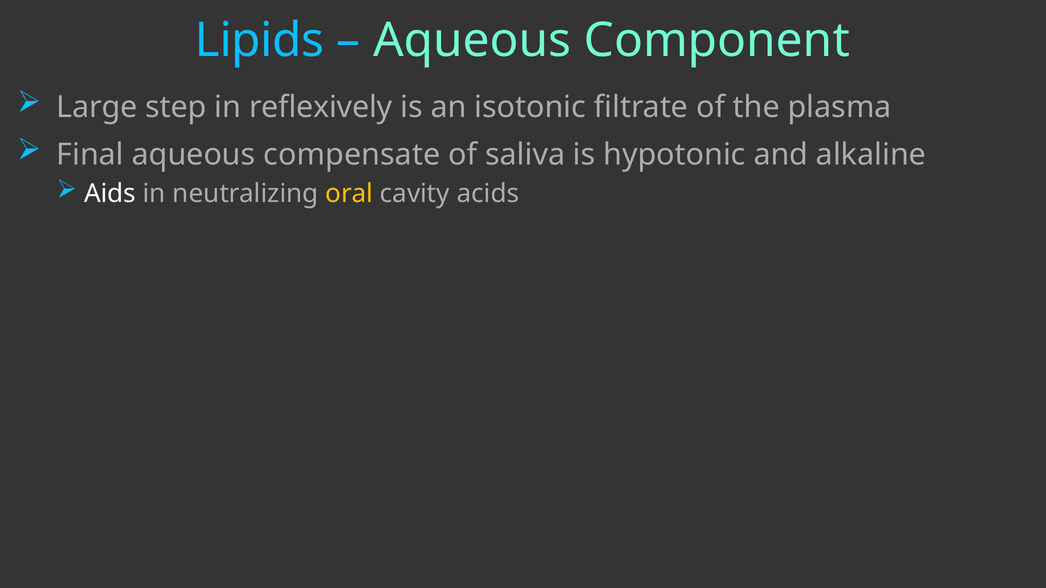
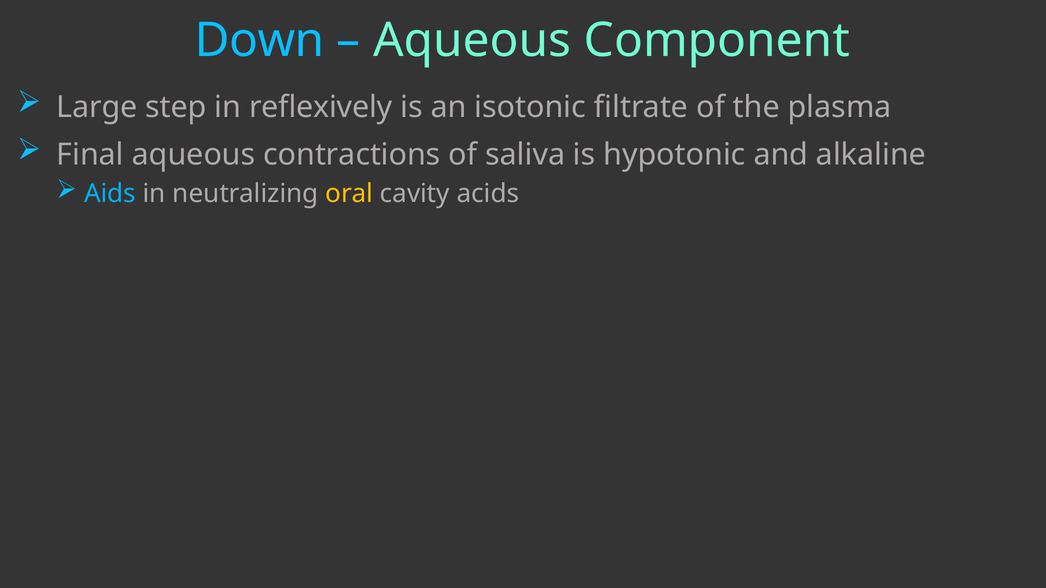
Lipids: Lipids -> Down (260, 41)
compensate: compensate -> contractions (352, 155)
Aids colour: white -> light blue (110, 194)
